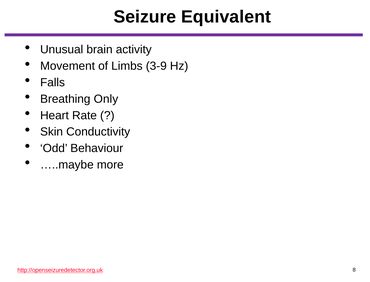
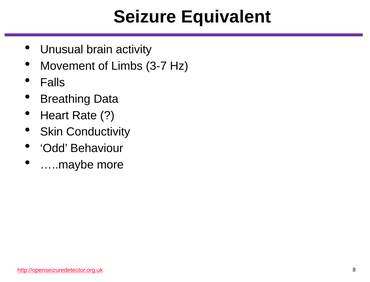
3-9: 3-9 -> 3-7 (156, 66)
Only: Only -> Data (106, 99)
